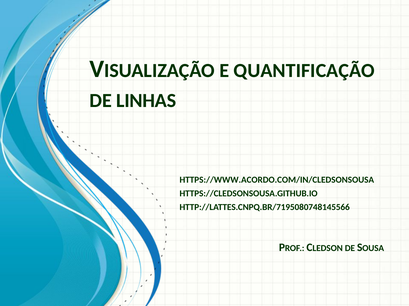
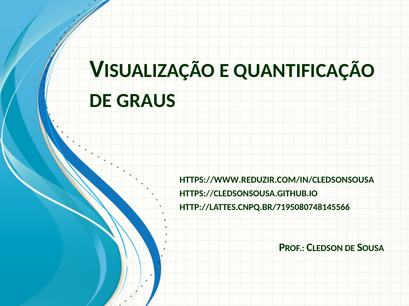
LINHAS: LINHAS -> GRAUS (146, 101)
HTTPS://WWW.ACORDO.COM/IN/CLEDSONSOUSA: HTTPS://WWW.ACORDO.COM/IN/CLEDSONSOUSA -> HTTPS://WWW.REDUZIR.COM/IN/CLEDSONSOUSA (277, 180)
